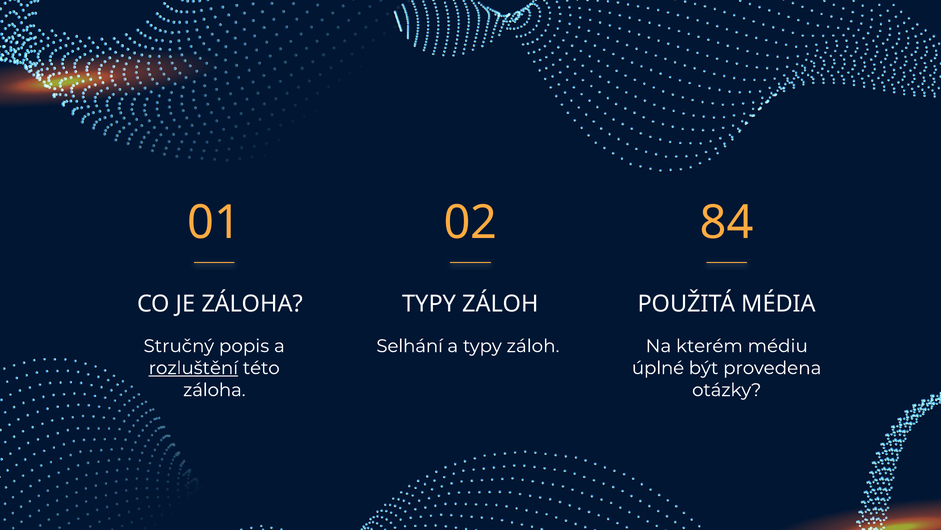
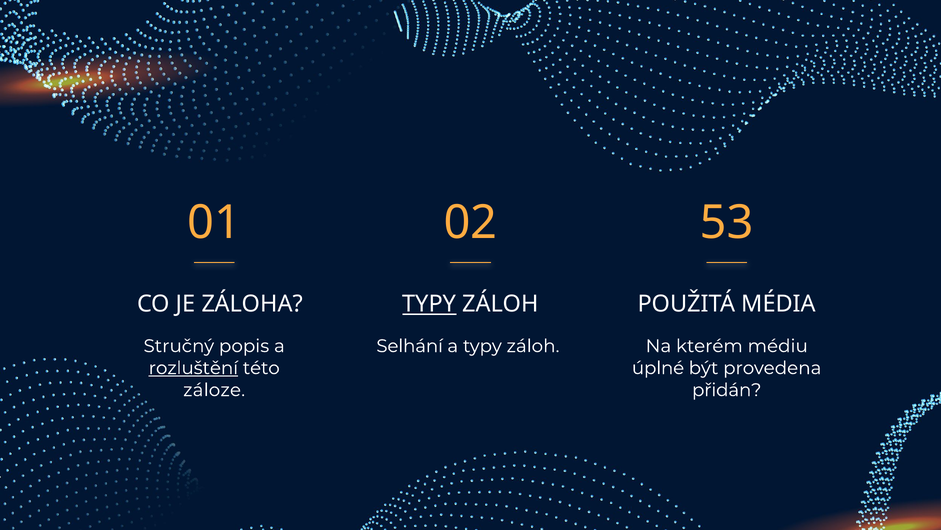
84: 84 -> 53 (727, 222)
TYPY underline: none -> present (429, 304)
záloha: záloha -> záloze (214, 390)
otázky: otázky -> přidán (727, 390)
